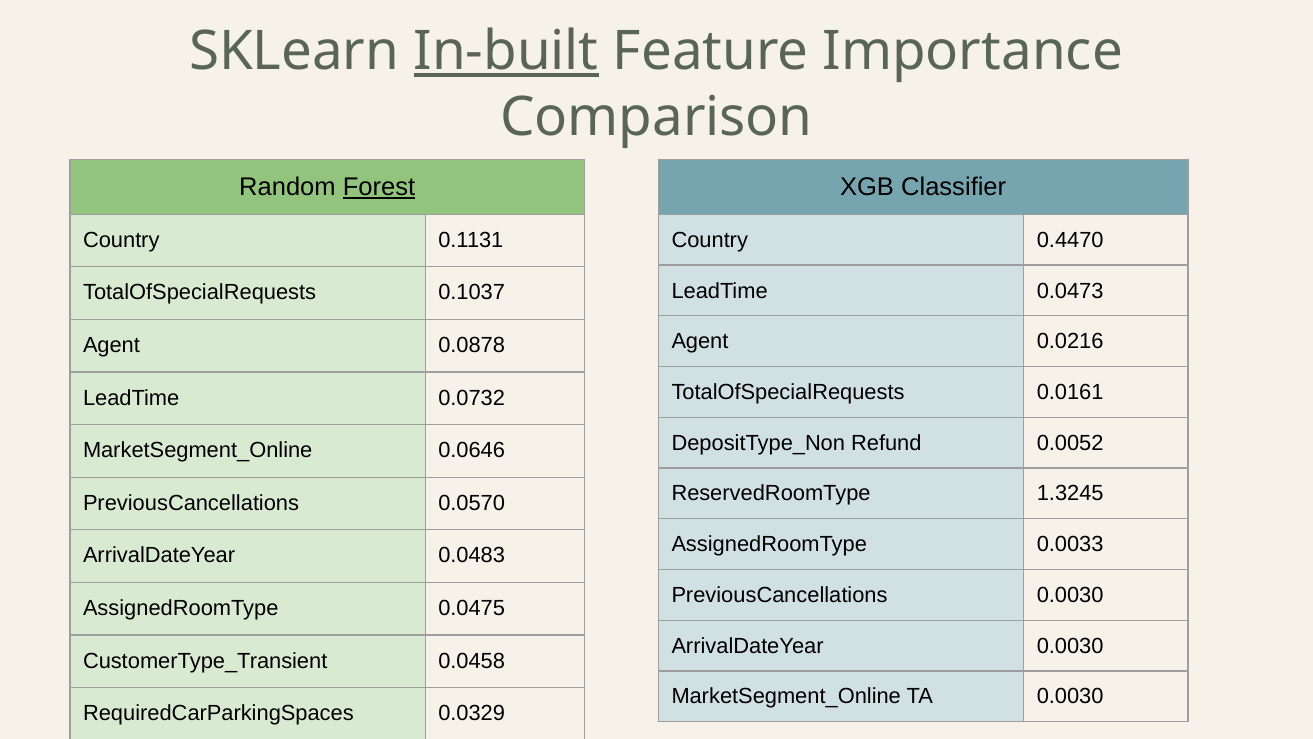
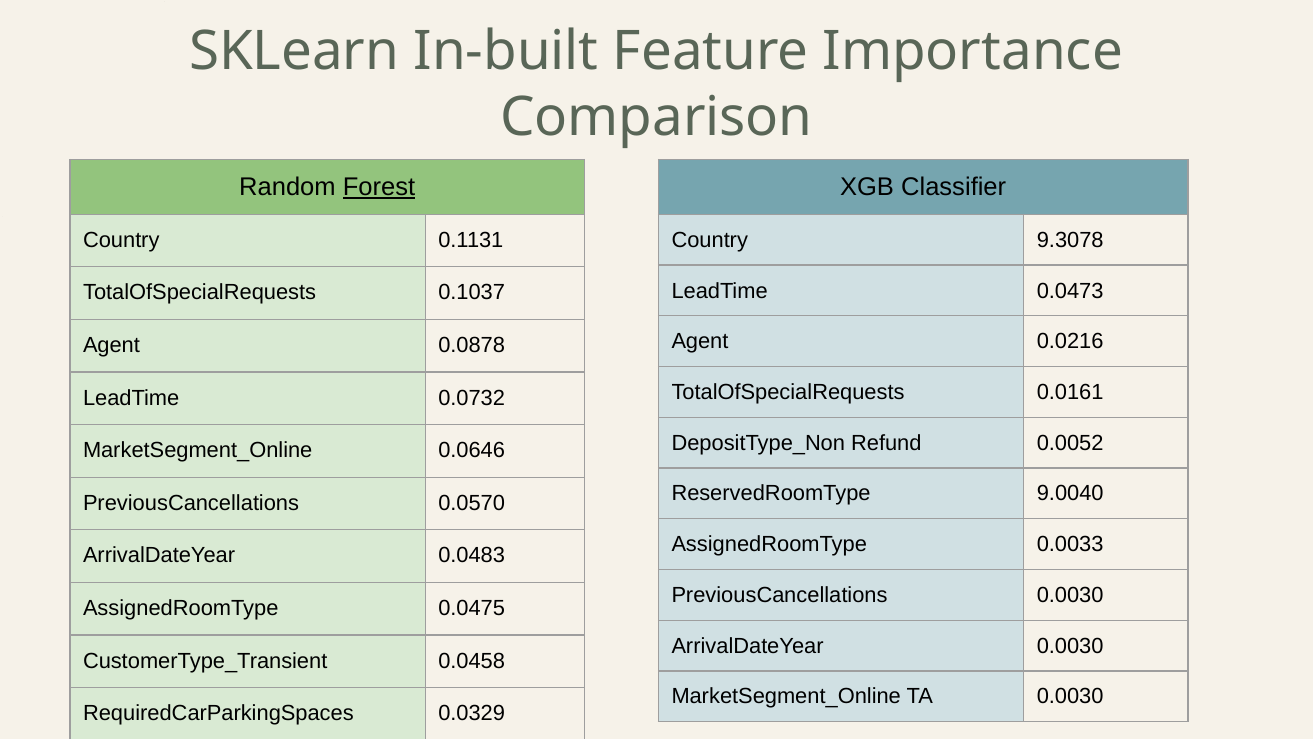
In-built underline: present -> none (506, 51)
0.4470: 0.4470 -> 9.3078 (1070, 240)
1.3245: 1.3245 -> 9.0040 (1070, 493)
